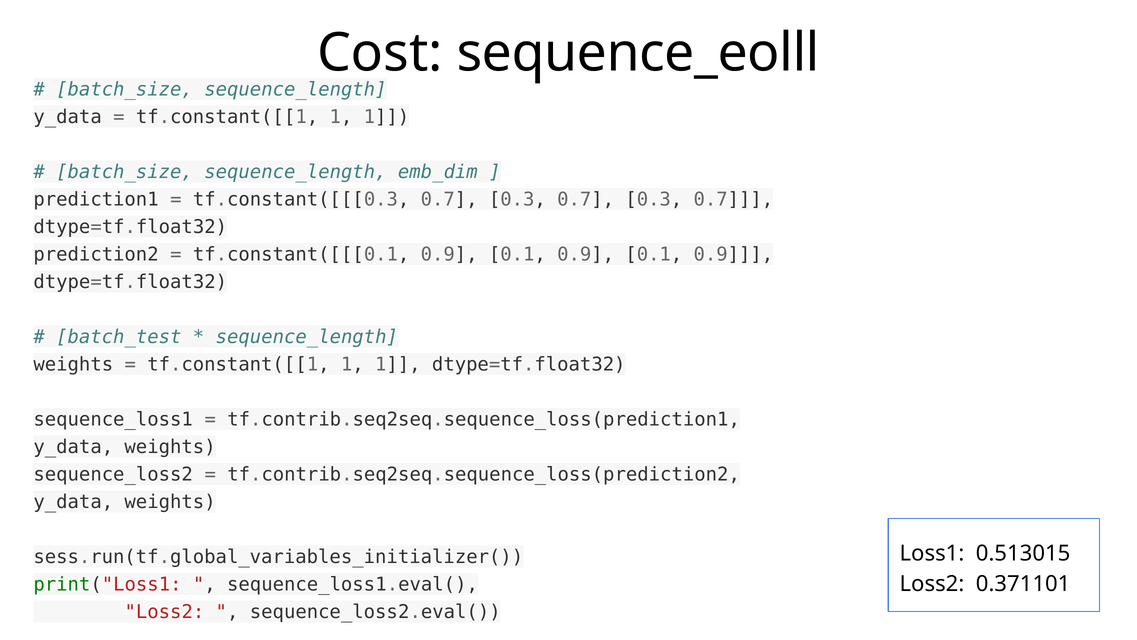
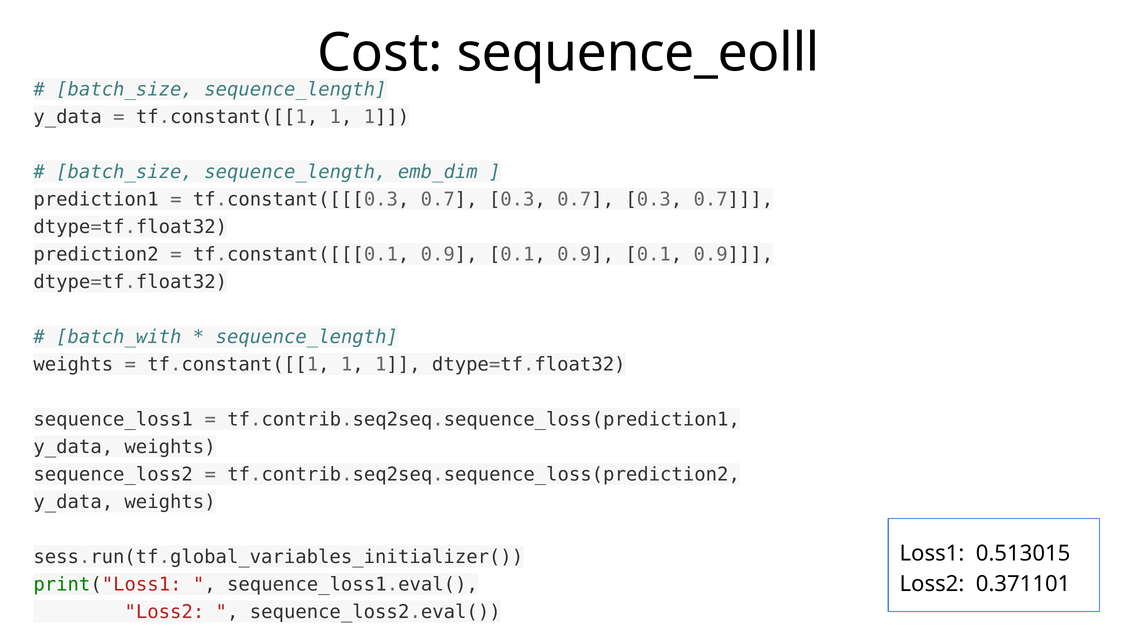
batch_test: batch_test -> batch_with (119, 337)
